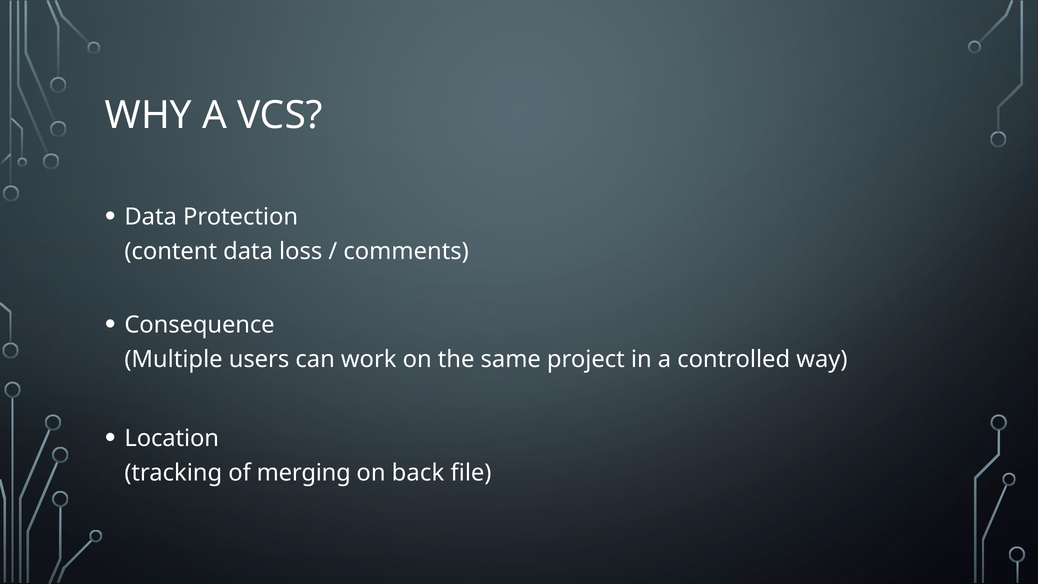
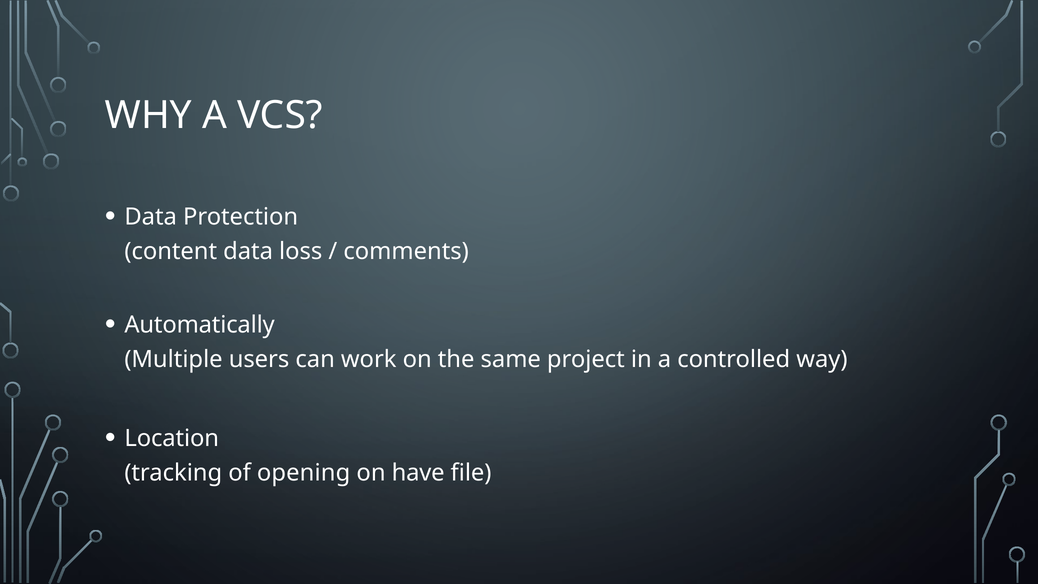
Consequence: Consequence -> Automatically (200, 325)
merging: merging -> opening (304, 473)
back: back -> have (418, 473)
